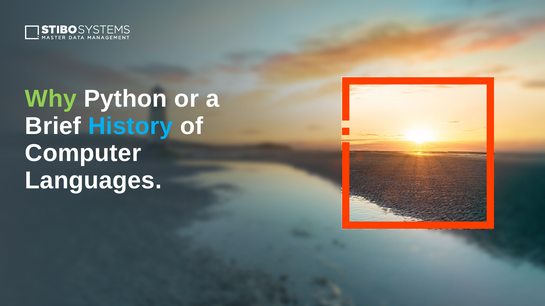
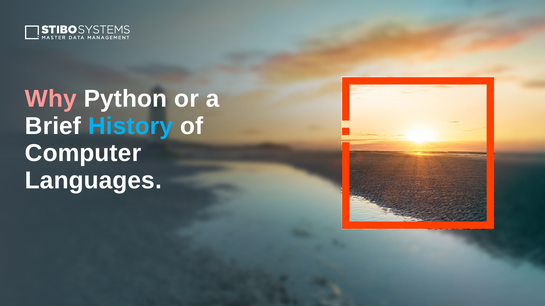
Why colour: light green -> pink (51, 99)
